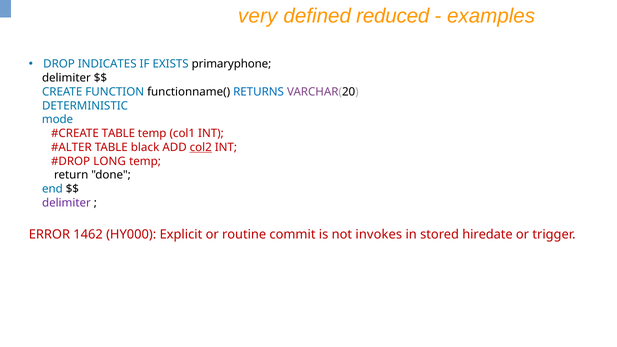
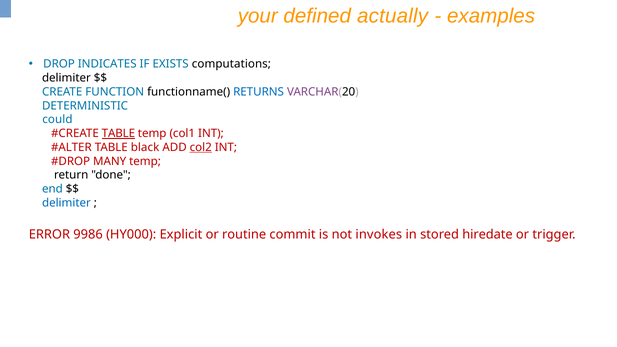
very: very -> your (258, 16)
reduced: reduced -> actually (393, 16)
primaryphone: primaryphone -> computations (231, 64)
mode: mode -> could (57, 120)
TABLE underline: none -> present (118, 134)
LONG: LONG -> MANY (110, 161)
delimiter colour: purple -> blue (66, 203)
1462: 1462 -> 9986 (88, 234)
